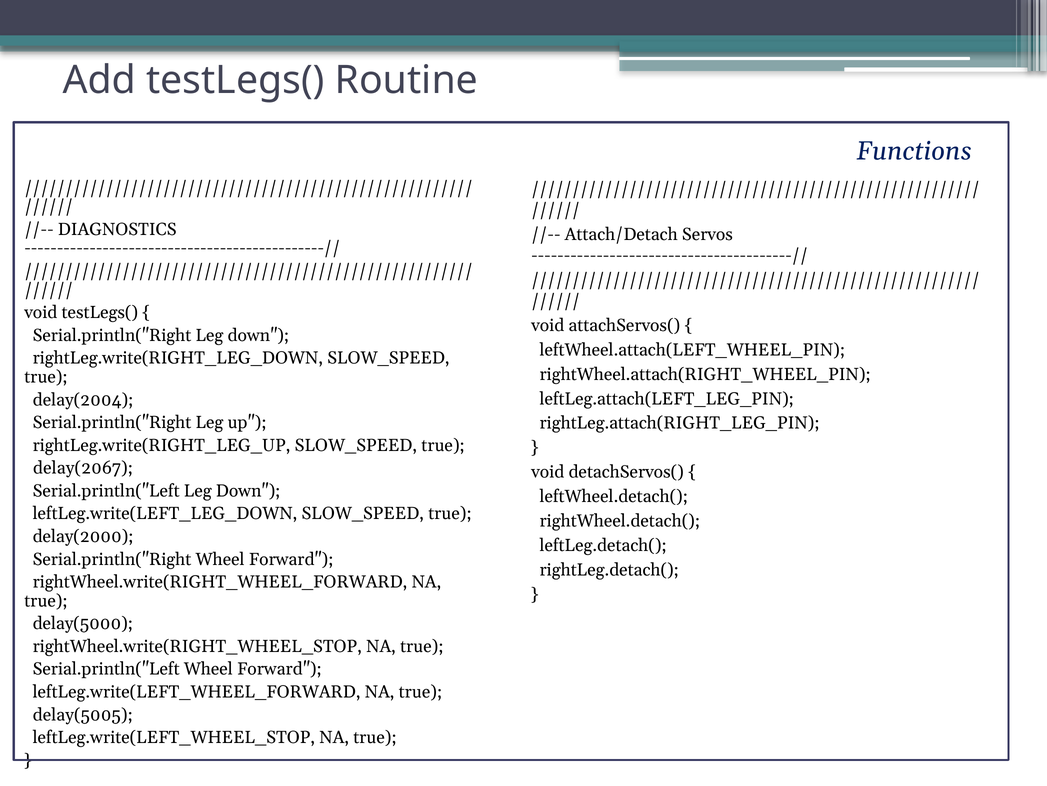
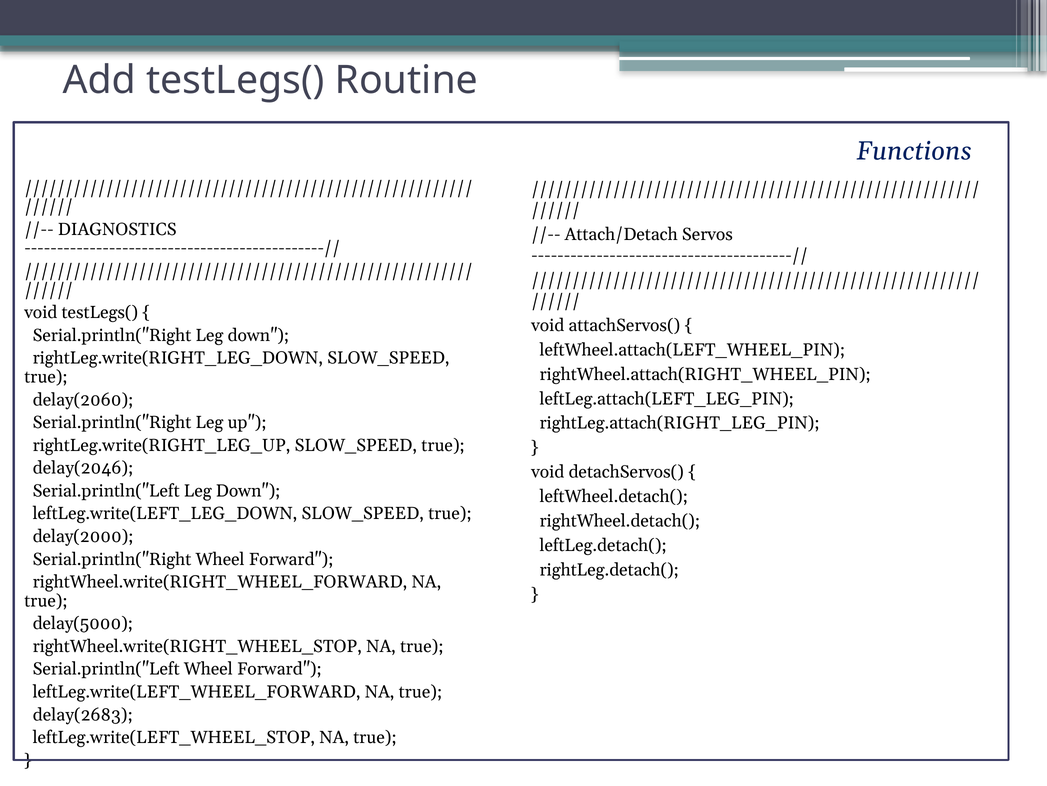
delay(2004: delay(2004 -> delay(2060 (83, 399)
delay(2067: delay(2067 -> delay(2046 (83, 468)
delay(5005: delay(5005 -> delay(2683 (83, 714)
